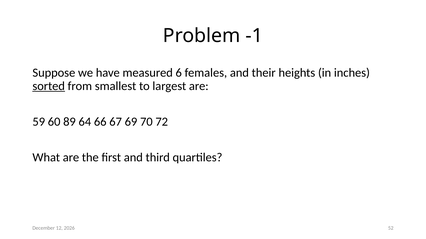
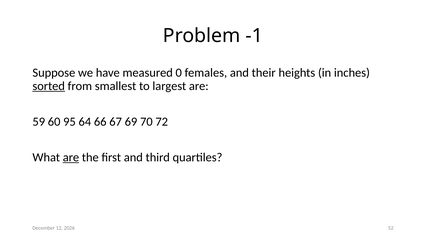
6: 6 -> 0 (179, 73)
89: 89 -> 95 (69, 122)
are underline: none -> present (71, 158)
